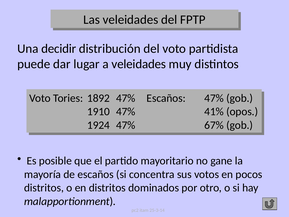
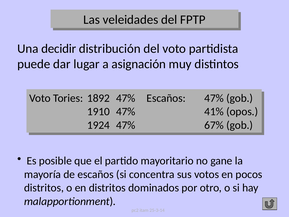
a veleidades: veleidades -> asignación (139, 64)
